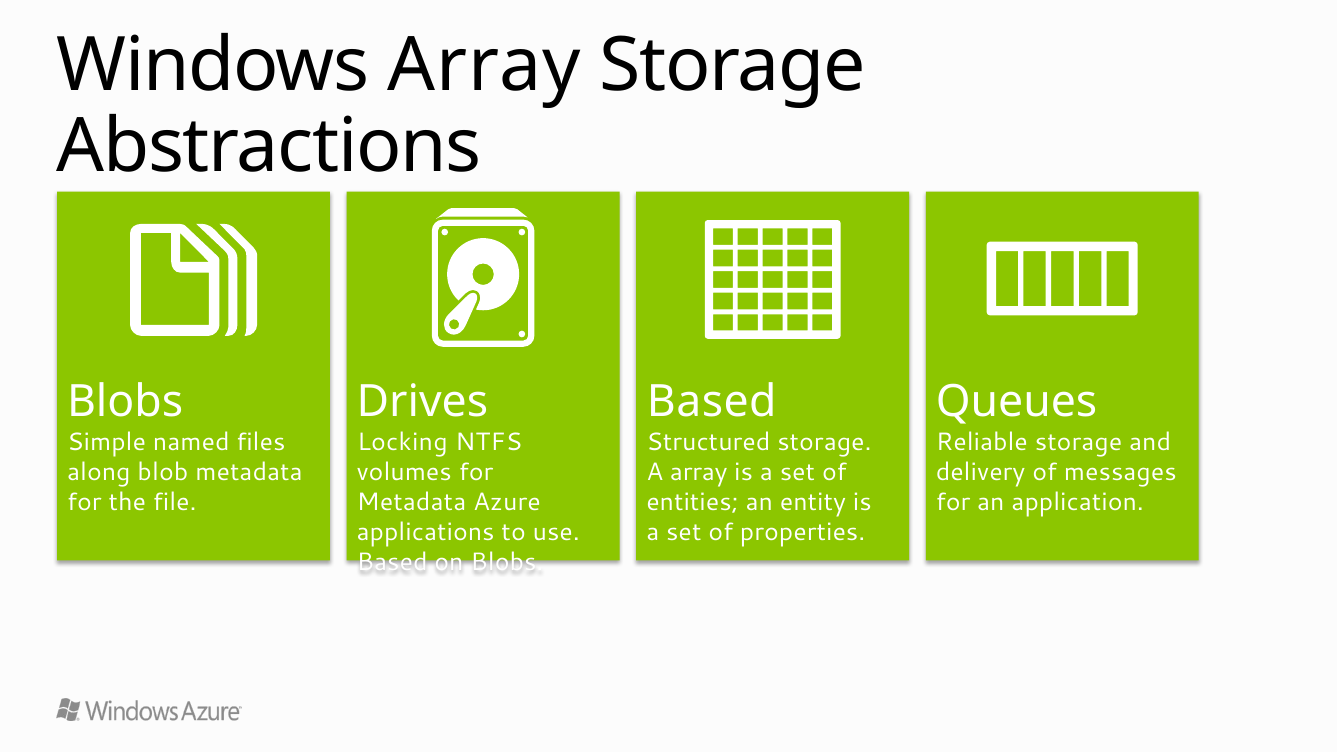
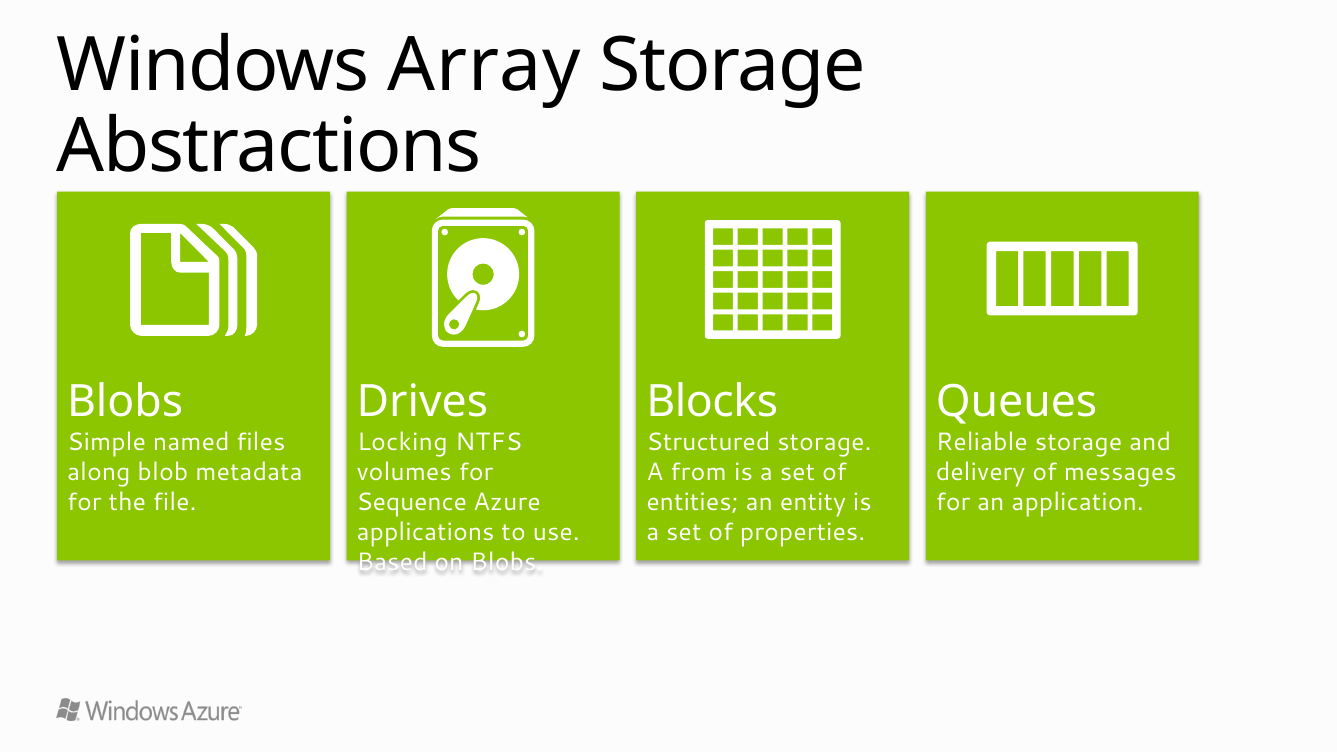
Based: Based -> Blocks (712, 402)
A array: array -> from (699, 472)
Metadata: Metadata -> Sequence (412, 502)
